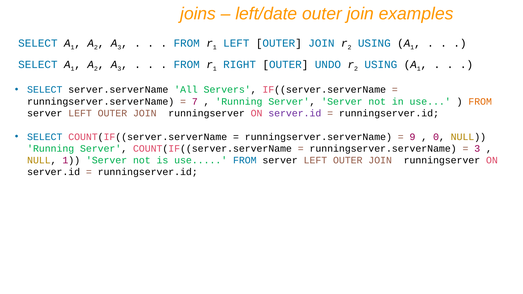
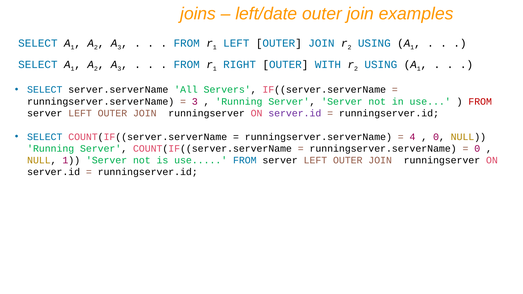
UNDO: UNDO -> WITH (328, 65)
7: 7 -> 3 (195, 102)
FROM colour: orange -> red (480, 102)
9: 9 -> 4 (412, 137)
3: 3 -> 0 (477, 149)
